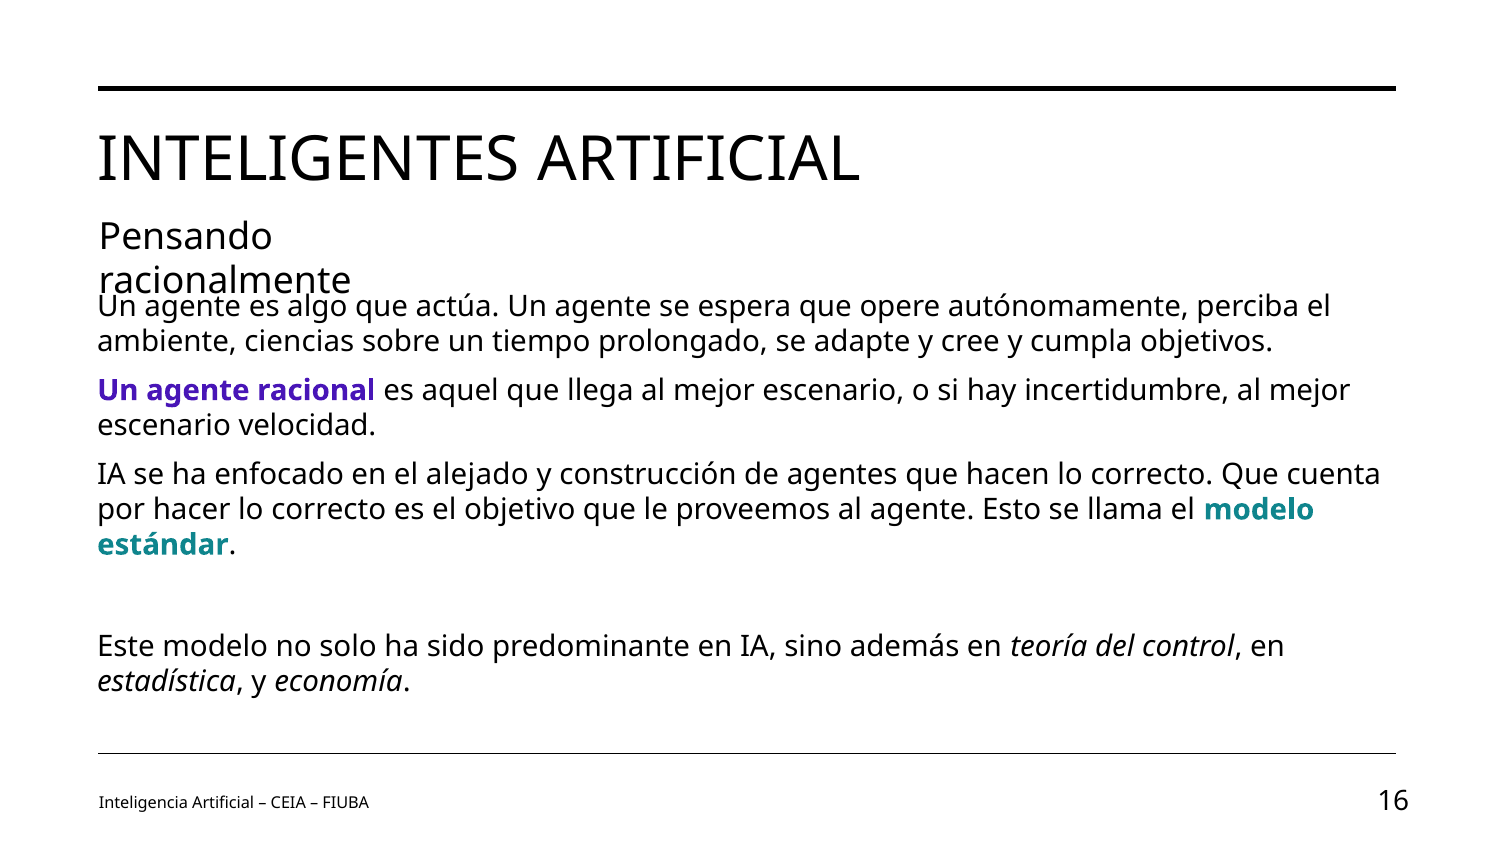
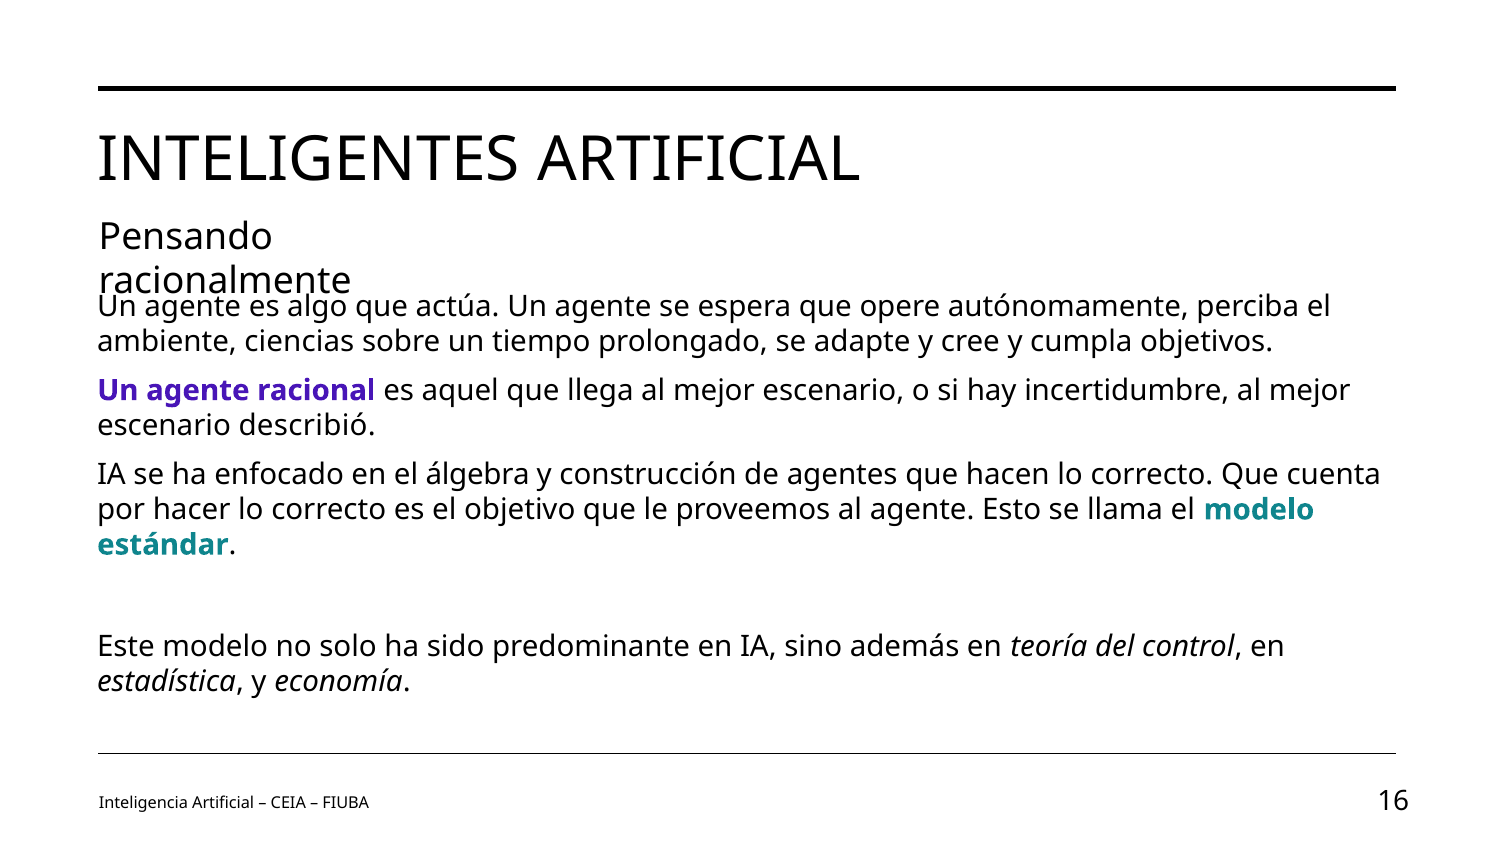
velocidad: velocidad -> describió (307, 425)
alejado: alejado -> álgebra (478, 474)
